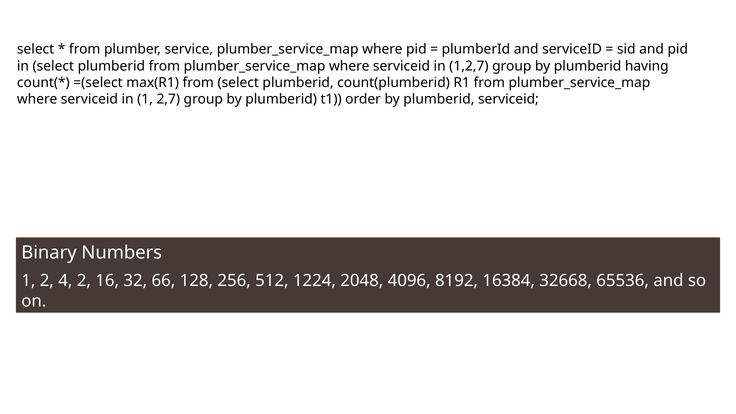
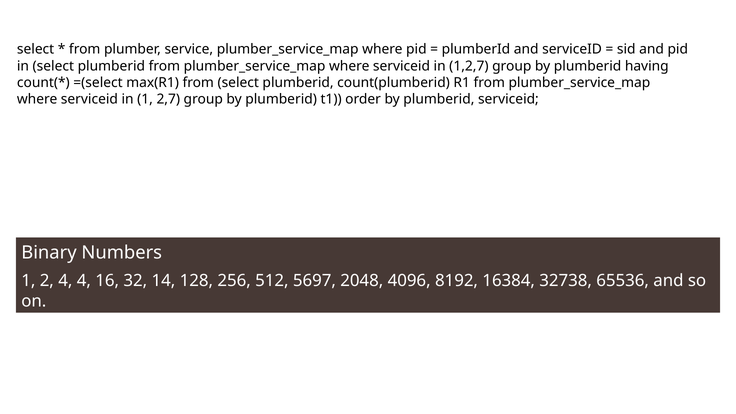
4 2: 2 -> 4 (84, 281)
66: 66 -> 14 (163, 281)
1224: 1224 -> 5697 (314, 281)
32668: 32668 -> 32738 (566, 281)
